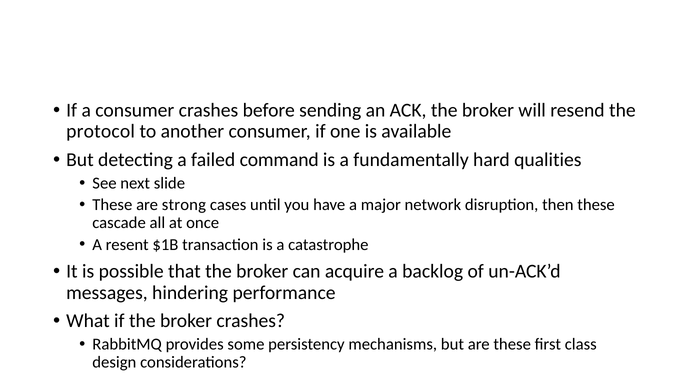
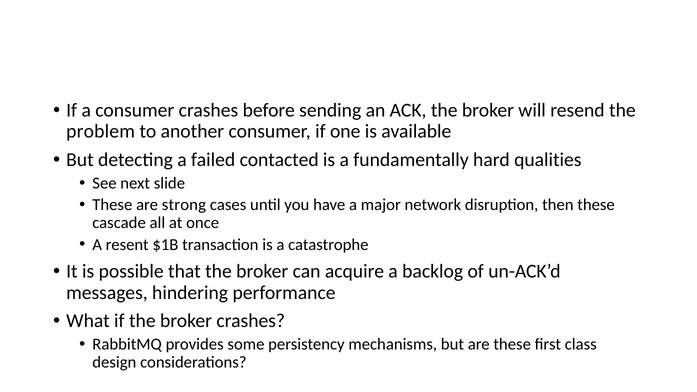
protocol: protocol -> problem (101, 131)
command: command -> contacted (279, 160)
